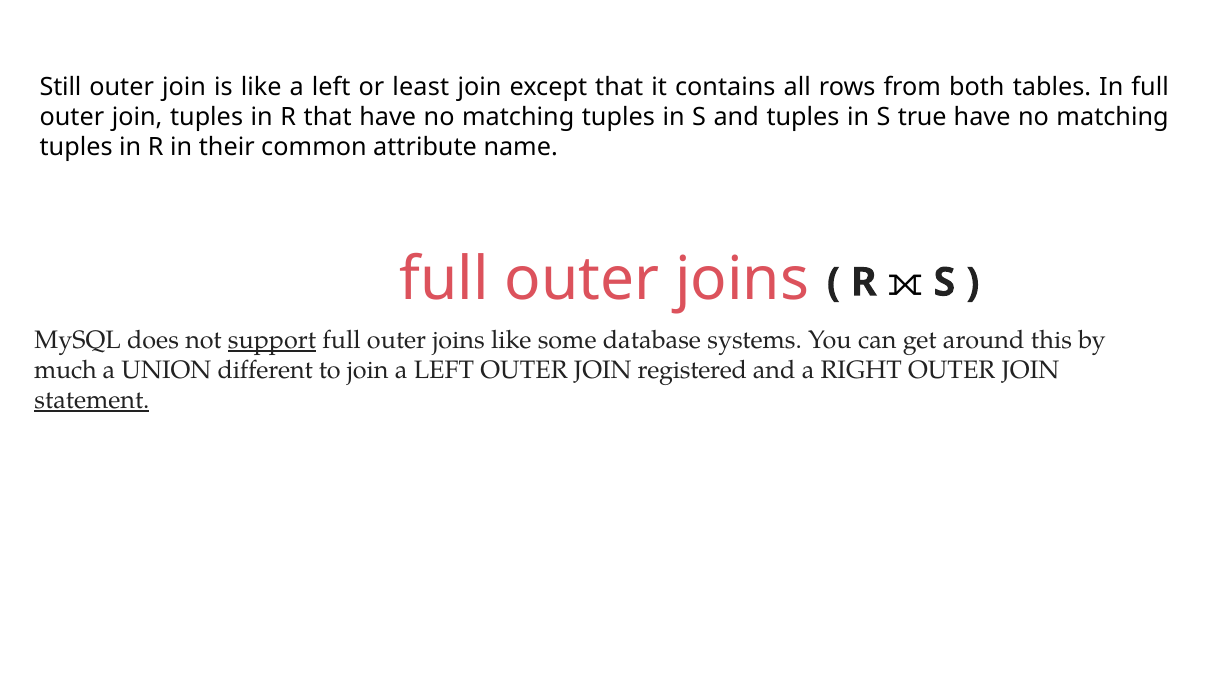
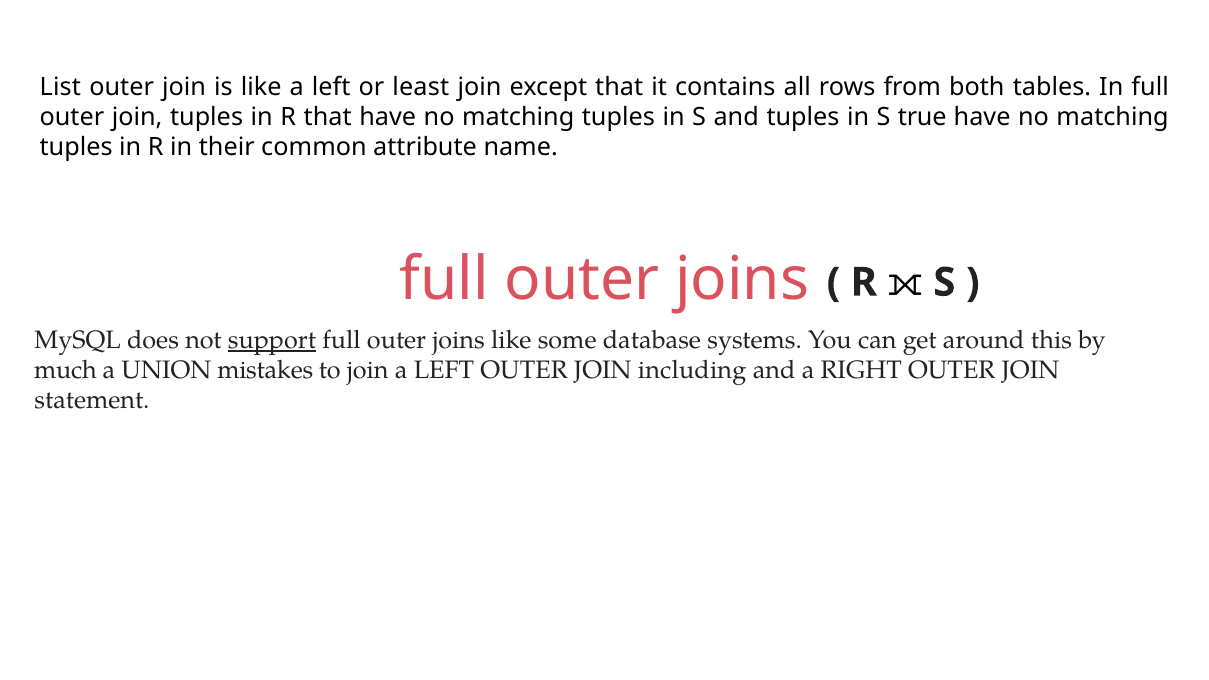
Still: Still -> List (60, 87)
different: different -> mistakes (265, 370)
registered: registered -> including (692, 370)
statement underline: present -> none (92, 400)
